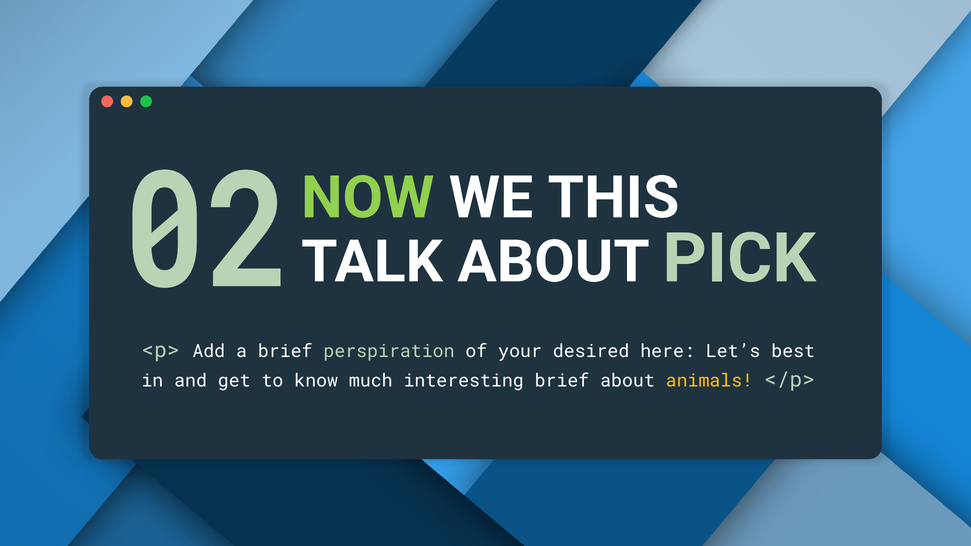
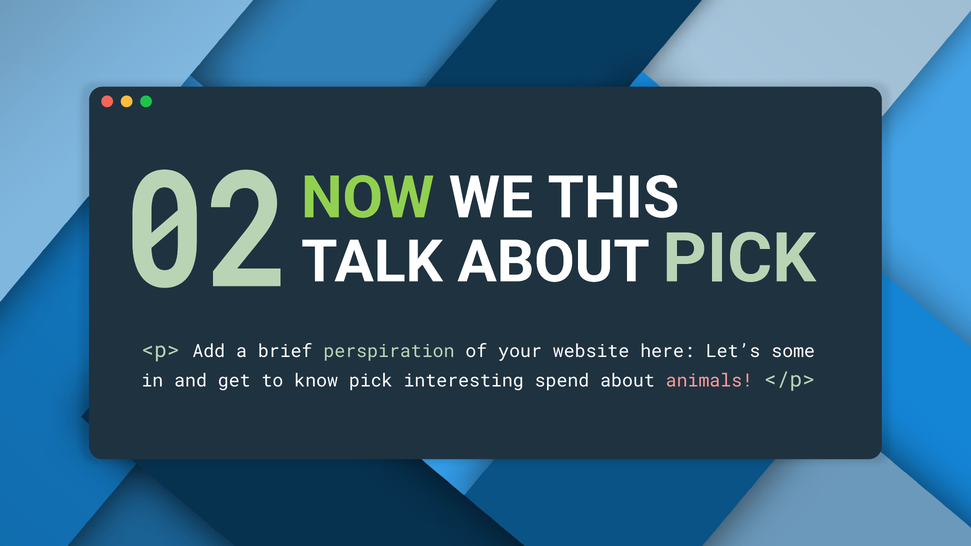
desired: desired -> website (591, 352)
best: best -> some (793, 352)
know much: much -> pick (371, 381)
interesting brief: brief -> spend (562, 381)
animals colour: yellow -> pink (709, 381)
